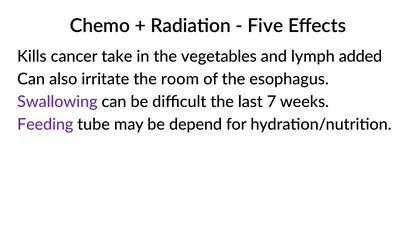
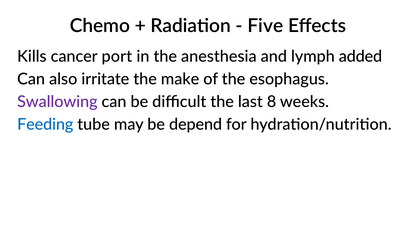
take: take -> port (117, 57)
vegetables: vegetables -> anesthesia (219, 57)
room: room -> make (180, 79)
7: 7 -> 8 (272, 102)
Feeding colour: purple -> blue (45, 125)
